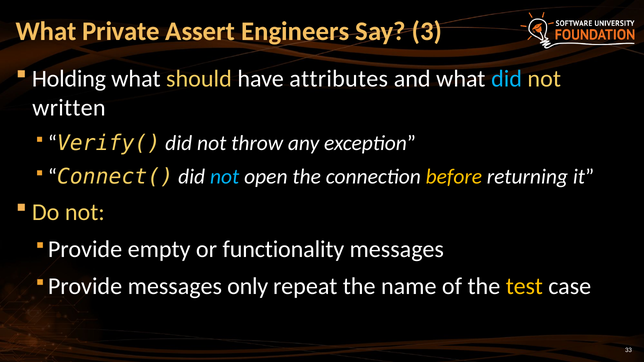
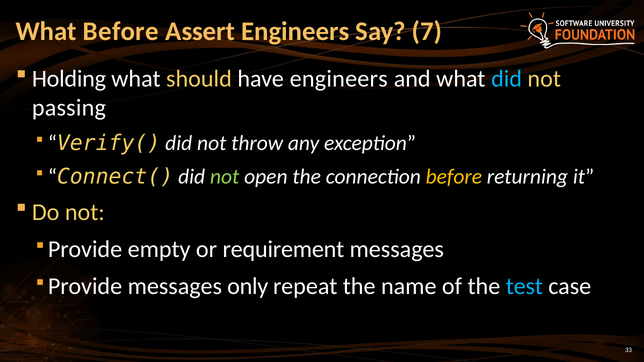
What Private: Private -> Before (121, 31)
3: 3 -> 7 (427, 31)
have attributes: attributes -> engineers (339, 79)
written: written -> passing (69, 108)
not colour: light blue -> light green (225, 177)
functionality: functionality -> requirement (283, 250)
test colour: yellow -> light blue (524, 287)
